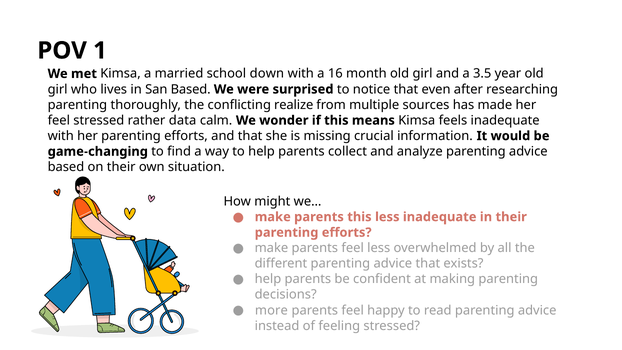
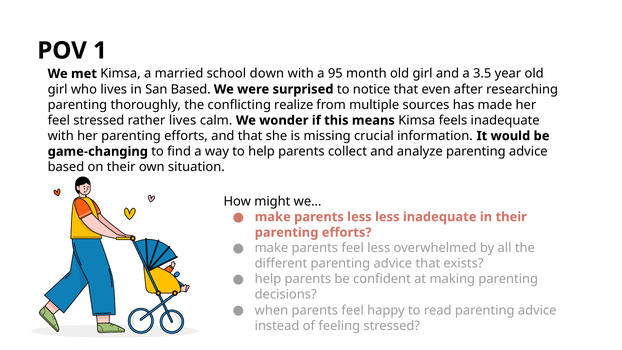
16: 16 -> 95 (335, 74)
rather data: data -> lives (183, 120)
parents this: this -> less (359, 217)
more: more -> when (271, 310)
